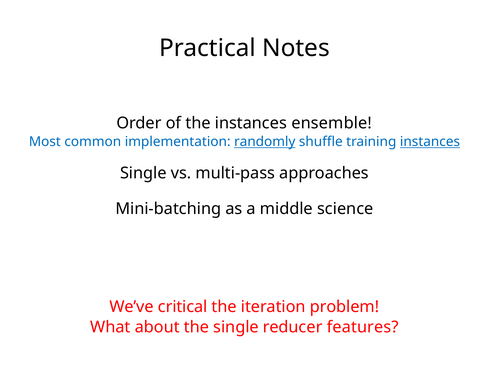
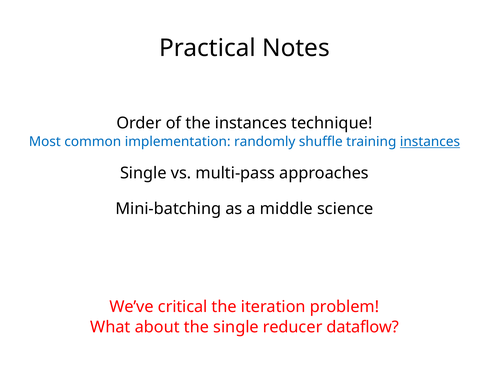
ensemble: ensemble -> technique (332, 123)
randomly underline: present -> none (265, 142)
features: features -> dataflow (363, 327)
